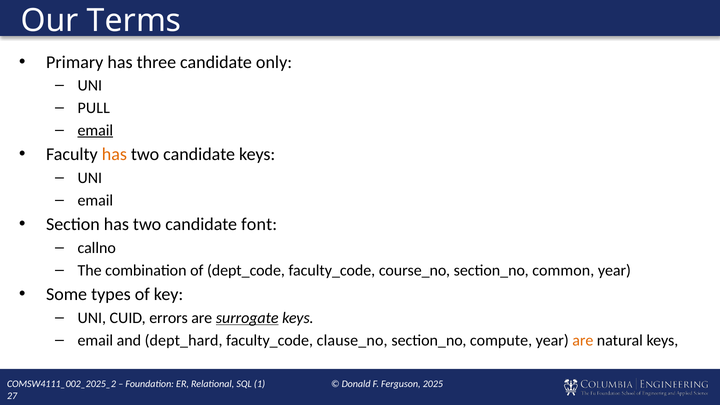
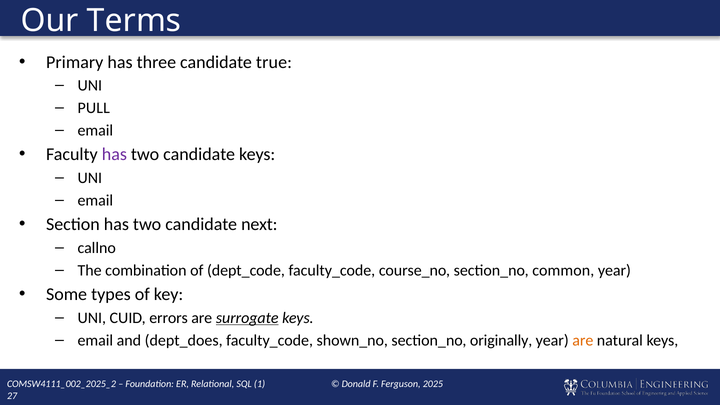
only: only -> true (274, 62)
email underline: present -> none (95, 130)
has colour: orange -> purple (114, 154)
font: font -> next (259, 224)
dept_hard: dept_hard -> dept_does (184, 340)
clause_no: clause_no -> shown_no (352, 340)
compute: compute -> originally (501, 340)
